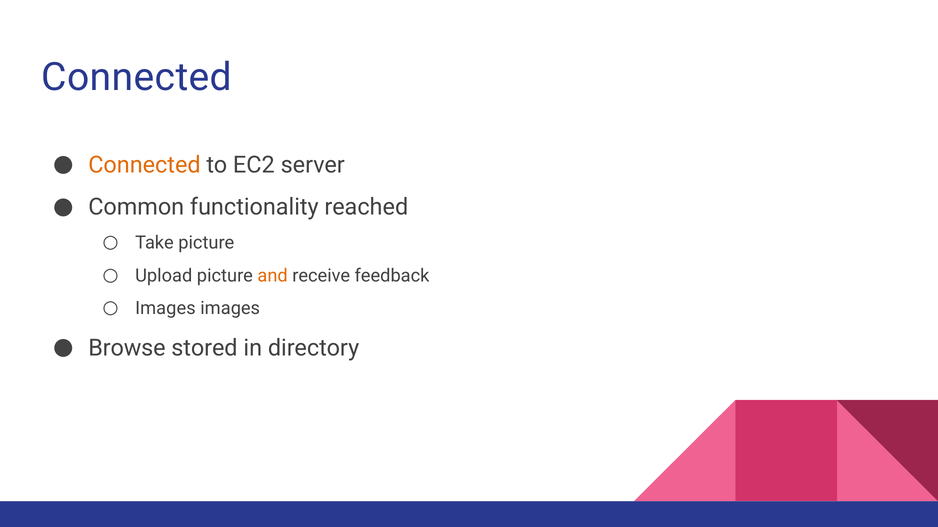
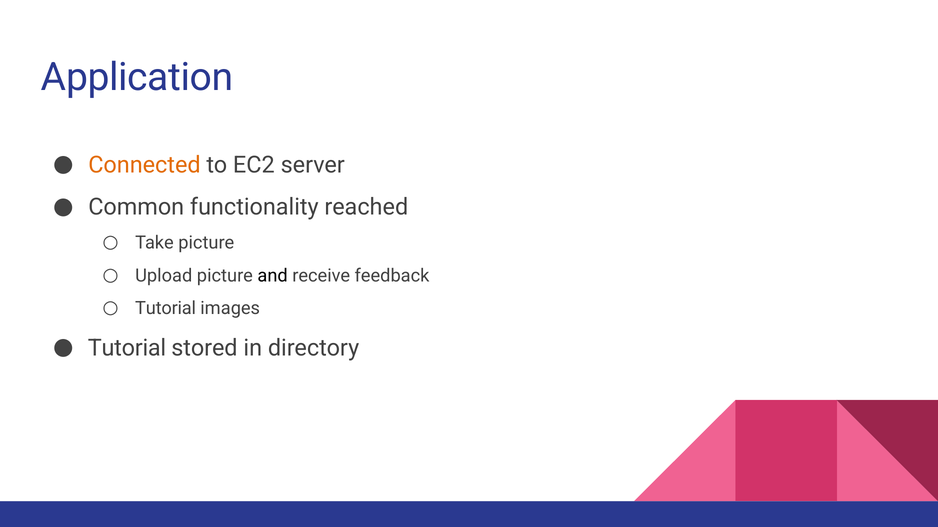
Connected: Connected -> Application (137, 78)
and colour: orange -> black (273, 276)
Images: Images -> Tutorial (166, 309)
Browse: Browse -> Tutorial (127, 348)
